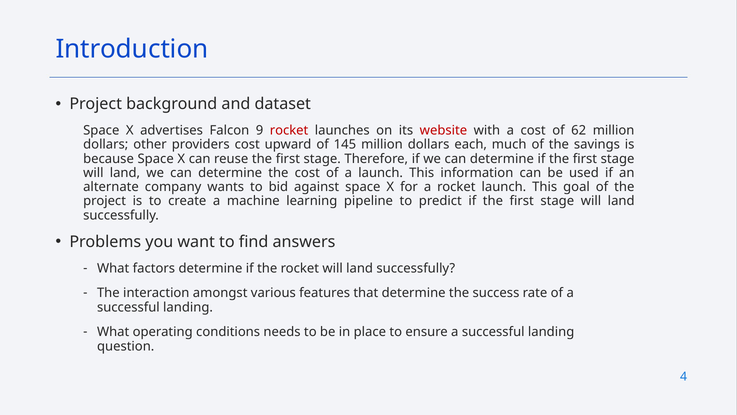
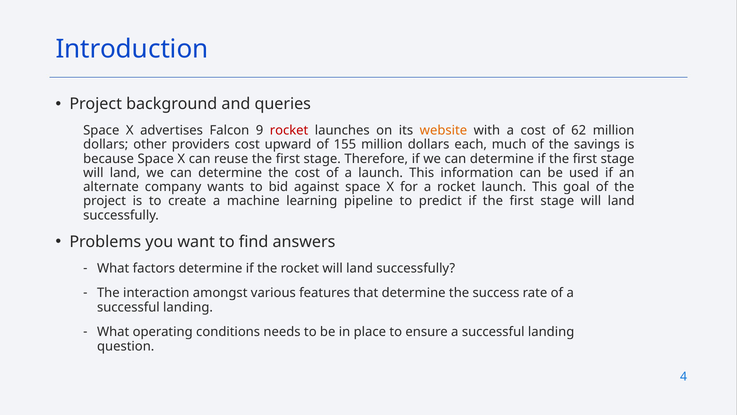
dataset: dataset -> queries (283, 104)
website colour: red -> orange (443, 130)
145: 145 -> 155 (345, 144)
